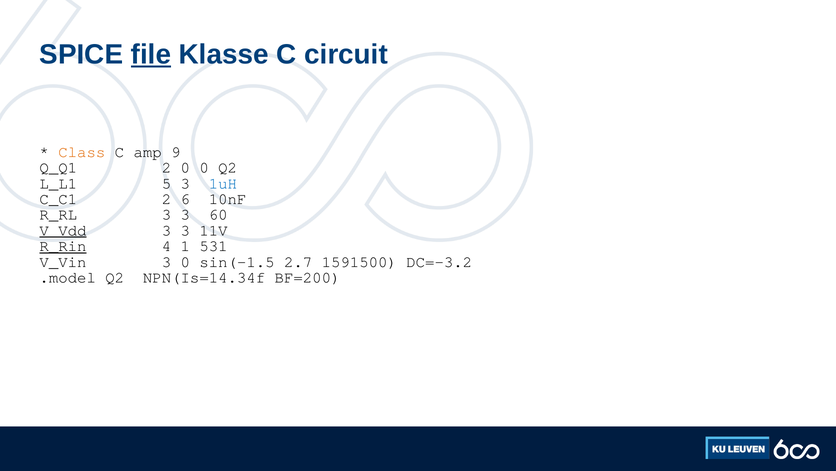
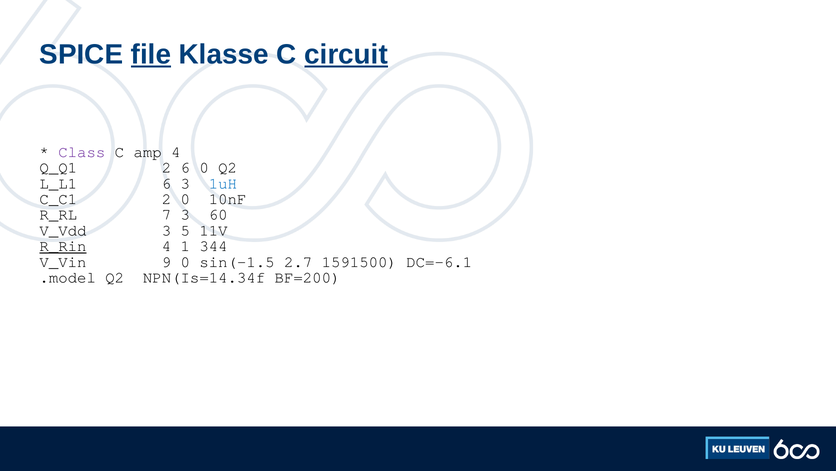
circuit underline: none -> present (346, 54)
Class colour: orange -> purple (82, 152)
amp 9: 9 -> 4 (176, 152)
2 0: 0 -> 6 (185, 167)
L_L1 5: 5 -> 6 (166, 183)
2 6: 6 -> 0 (185, 199)
R_RL 3: 3 -> 7 (166, 214)
V_Vdd underline: present -> none (63, 230)
3: 3 -> 5 (185, 230)
531: 531 -> 344 (213, 246)
V_Vin 3: 3 -> 9 (166, 261)
DC=-3.2: DC=-3.2 -> DC=-6.1 (439, 261)
